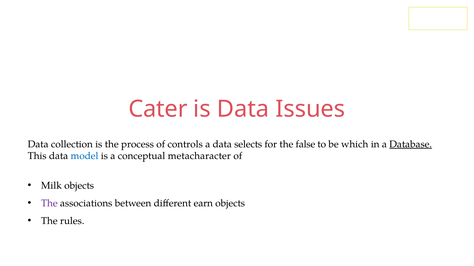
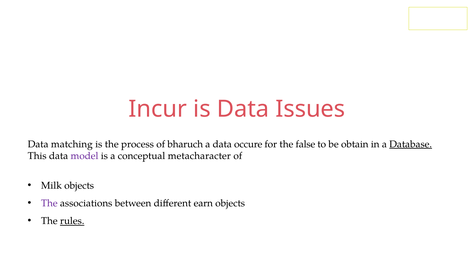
Cater: Cater -> Incur (158, 109)
collection: collection -> matching (72, 144)
controls: controls -> bharuch (185, 144)
selects: selects -> occure (248, 144)
which: which -> obtain (355, 144)
model colour: blue -> purple (85, 156)
rules underline: none -> present (72, 221)
